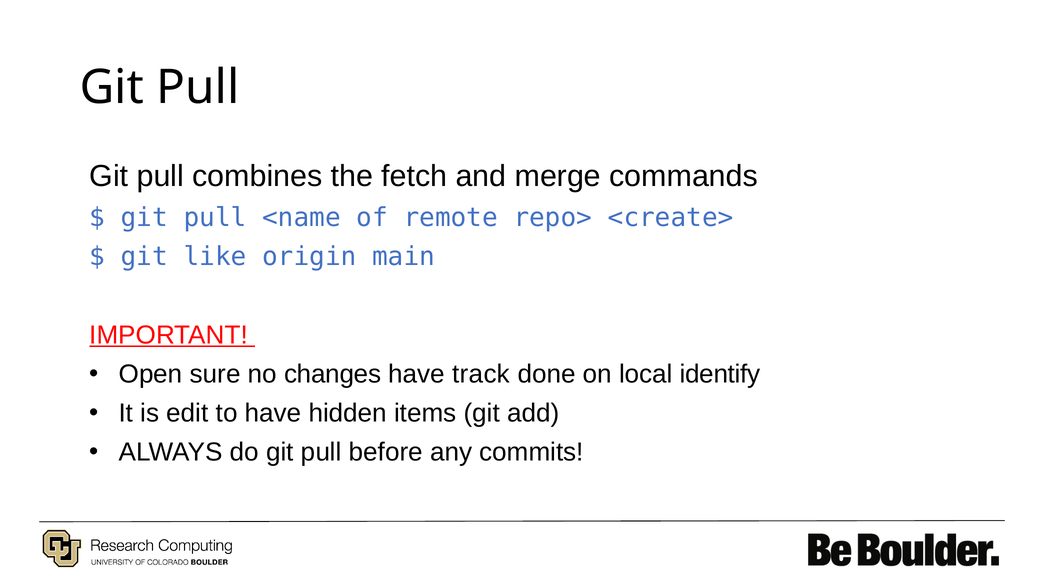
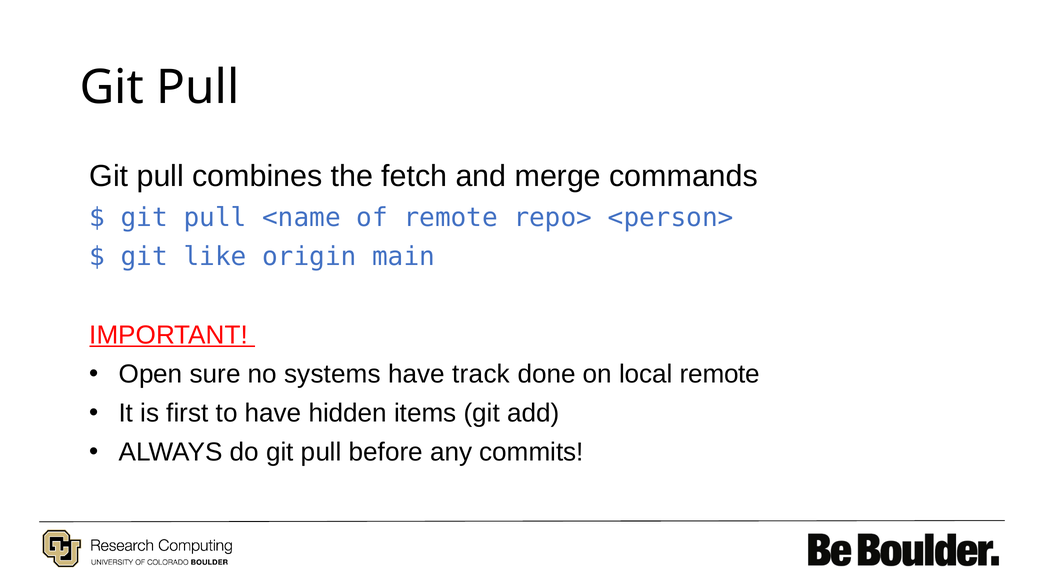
<create>: <create> -> <person> (671, 218)
changes: changes -> systems (332, 374)
local identify: identify -> remote (720, 374)
edit: edit -> first (187, 413)
